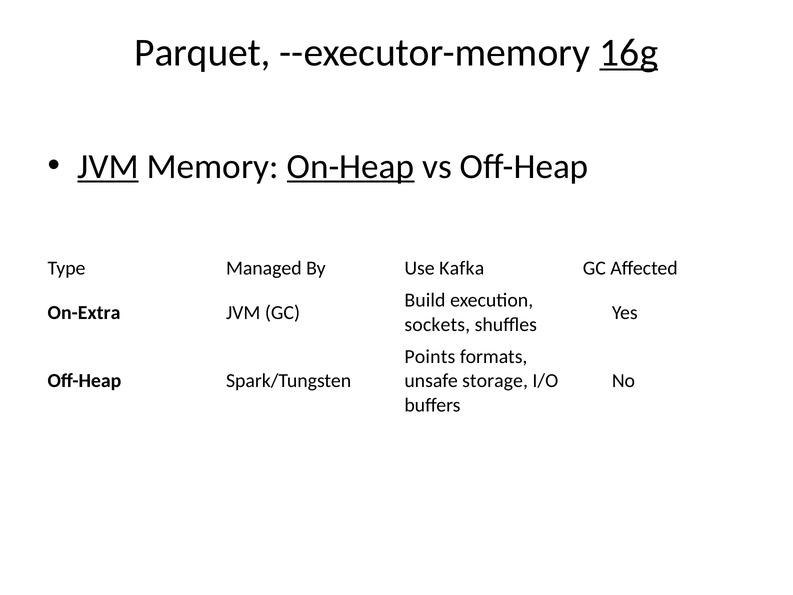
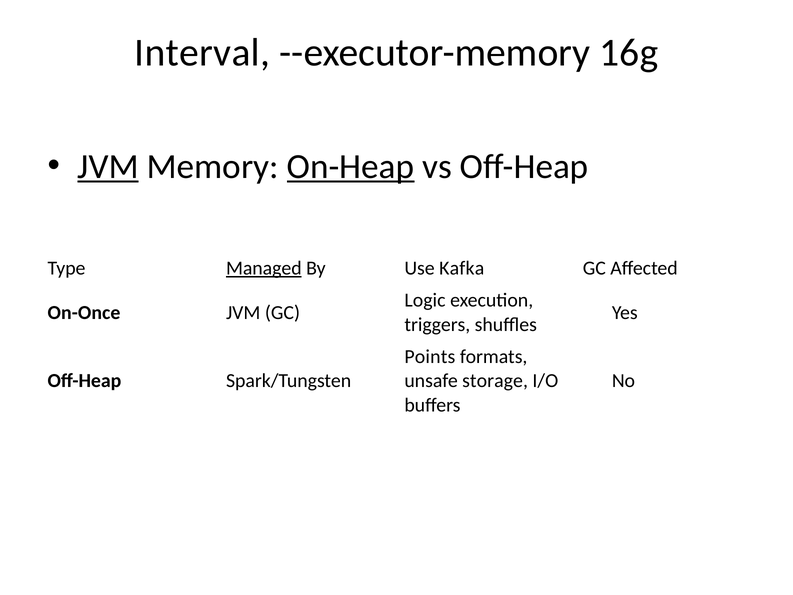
Parquet: Parquet -> Interval (202, 52)
16g underline: present -> none (629, 52)
Managed underline: none -> present (264, 268)
Build: Build -> Logic (425, 300)
On-Extra: On-Extra -> On-Once (84, 312)
sockets: sockets -> triggers (437, 324)
